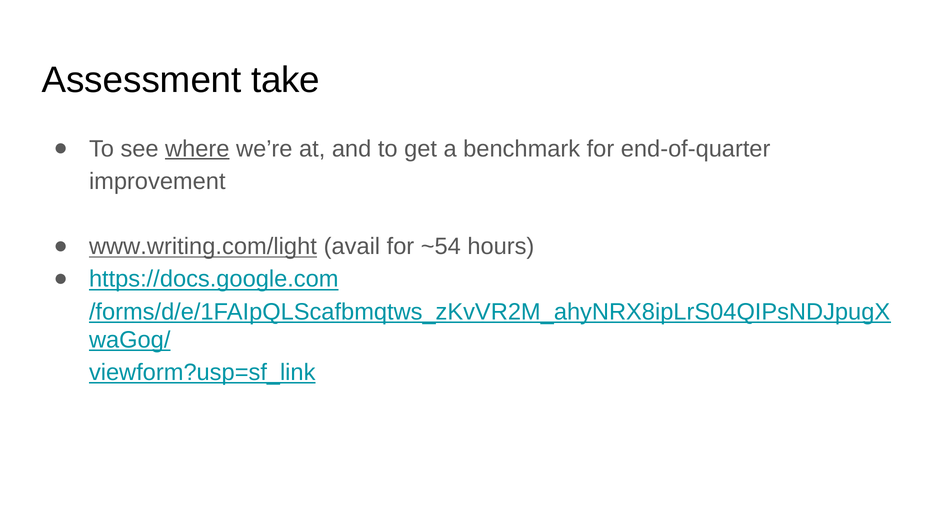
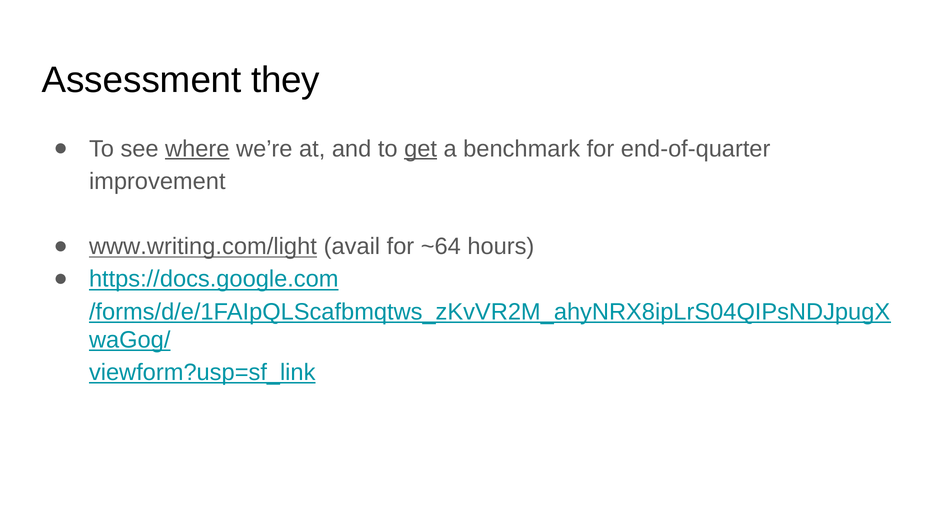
take: take -> they (286, 80)
get underline: none -> present (421, 149)
~54: ~54 -> ~64 (441, 247)
